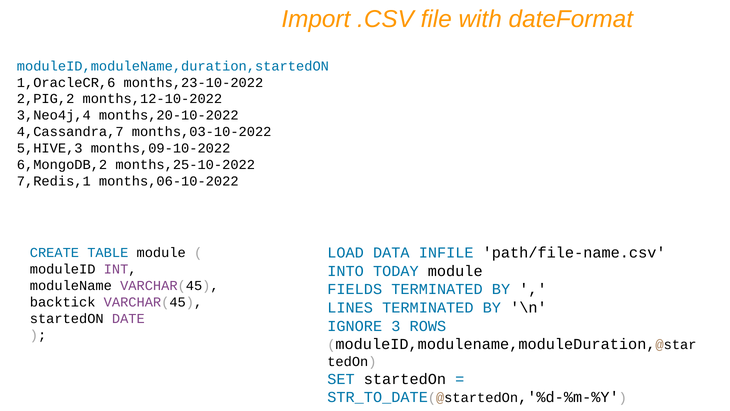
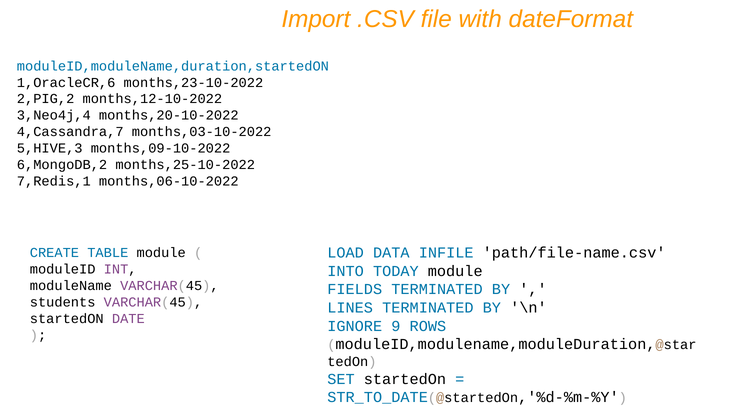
backtick: backtick -> students (63, 302)
3: 3 -> 9 (396, 326)
